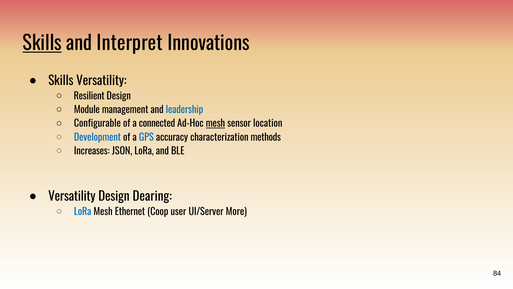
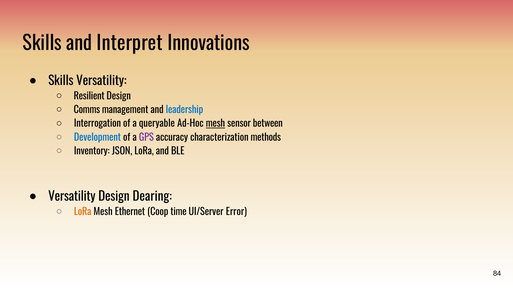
Skills underline: present -> none (42, 43)
Module: Module -> Comms (87, 110)
Configurable: Configurable -> Interrogation (97, 123)
connected: connected -> queryable (157, 123)
location: location -> between (268, 123)
GPS colour: blue -> purple (146, 137)
Increases: Increases -> Inventory (92, 151)
LoRa colour: blue -> orange (83, 211)
user: user -> time (179, 211)
More: More -> Error (236, 211)
